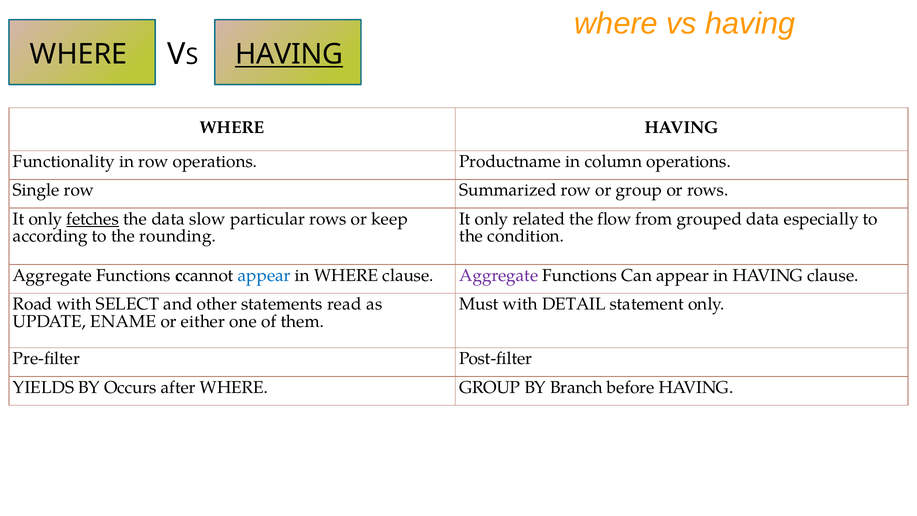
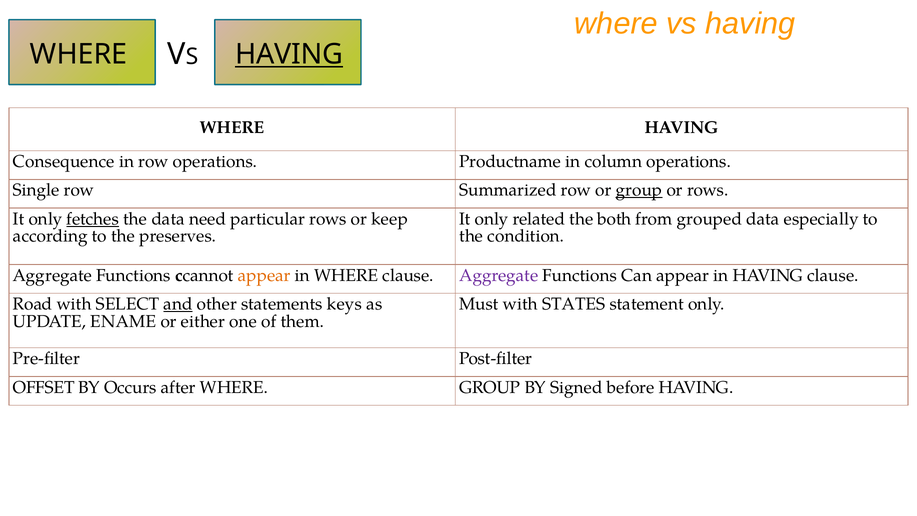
Functionality: Functionality -> Consequence (64, 161)
group underline: none -> present (639, 190)
slow: slow -> need (208, 219)
flow: flow -> both (614, 219)
rounding: rounding -> preserves (178, 236)
appear colour: blue -> orange (264, 275)
and underline: none -> present (178, 304)
read: read -> keys (344, 304)
DETAIL: DETAIL -> STATES (574, 304)
YIELDS: YIELDS -> OFFSET (44, 387)
Branch: Branch -> Signed (576, 387)
